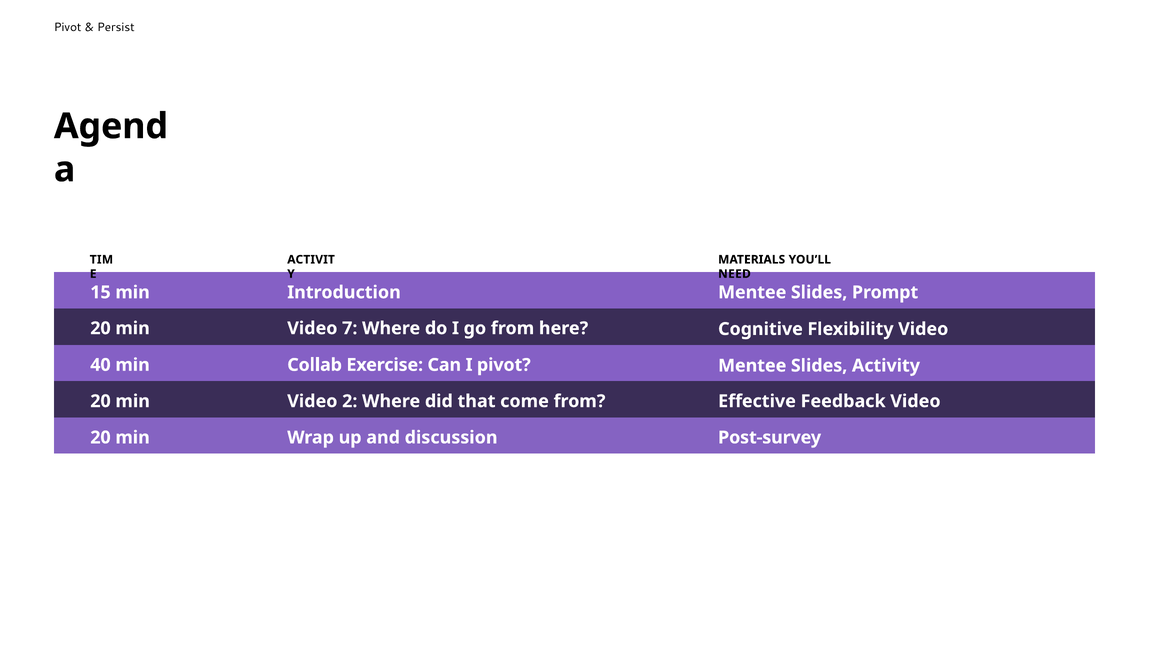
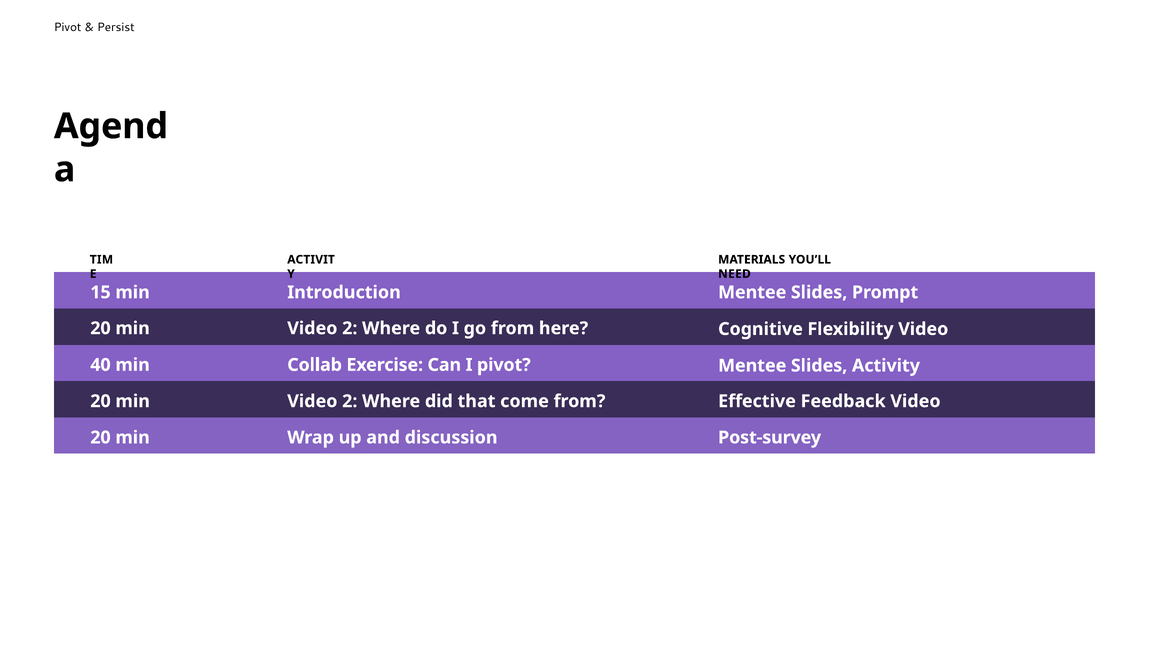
7: 7 -> 2 (350, 328)
